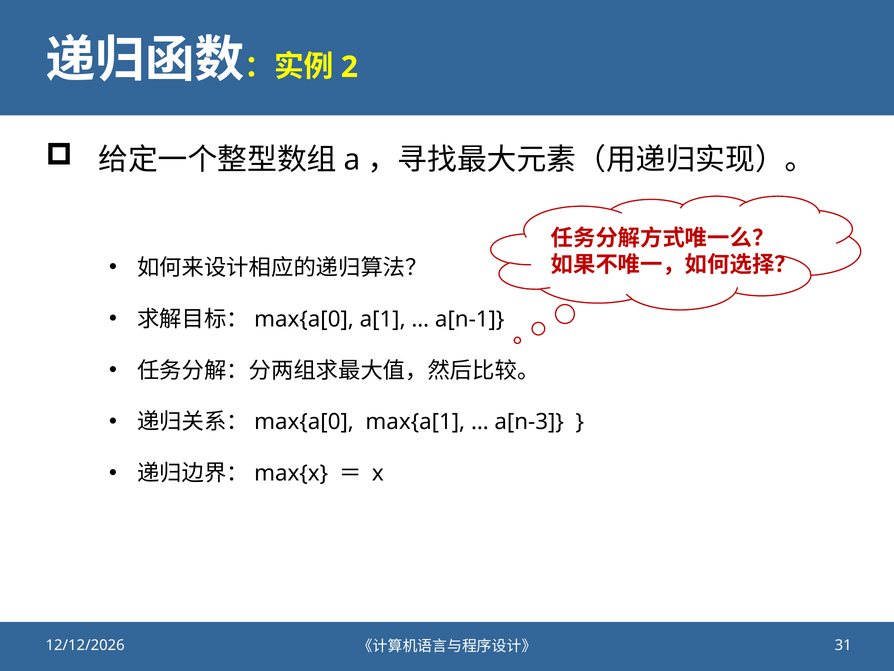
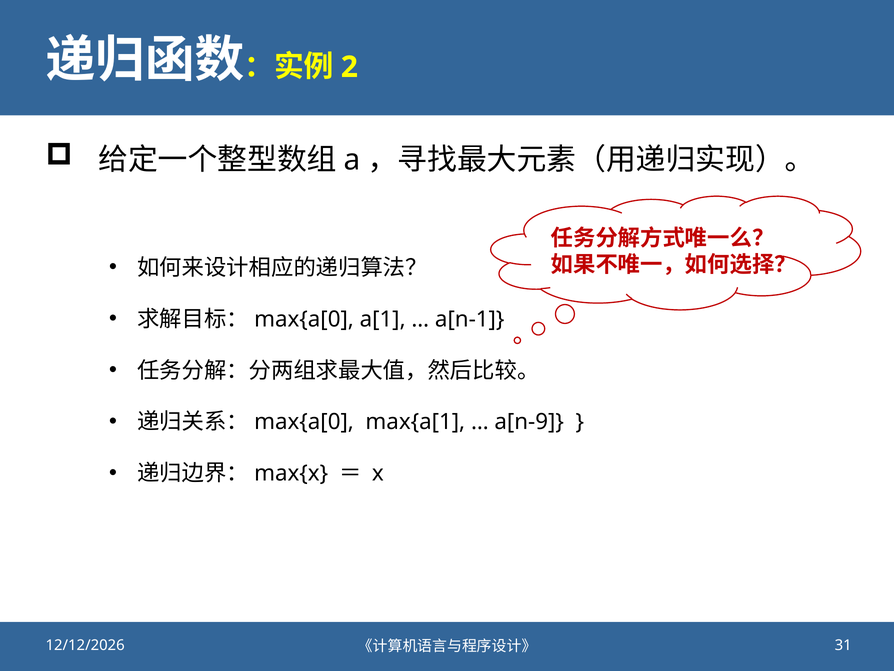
a[n-3: a[n-3 -> a[n-9 (529, 422)
